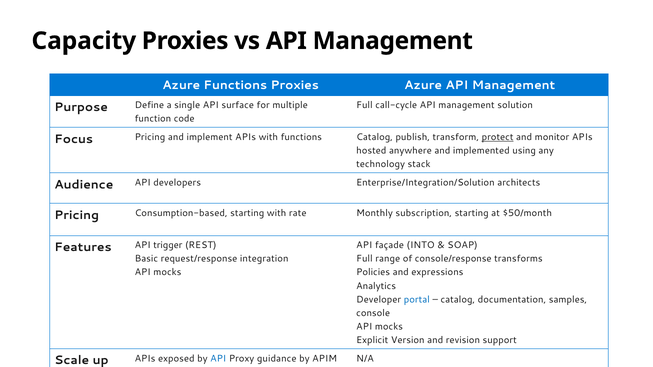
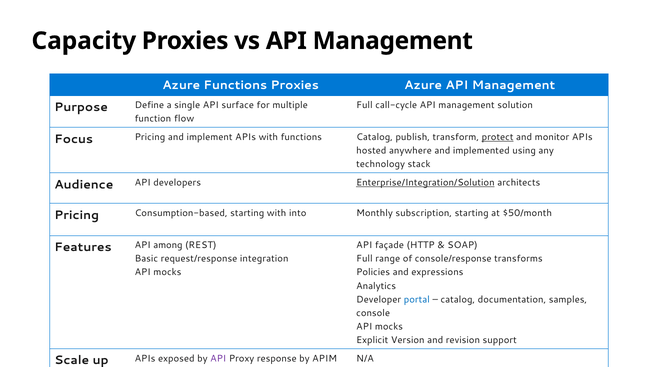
code: code -> flow (184, 119)
Enterprise/Integration/Solution underline: none -> present (425, 183)
rate: rate -> into (298, 213)
INTO: INTO -> HTTP (421, 245)
trigger: trigger -> among (168, 245)
API colour: blue -> purple (218, 359)
guidance: guidance -> response (277, 359)
